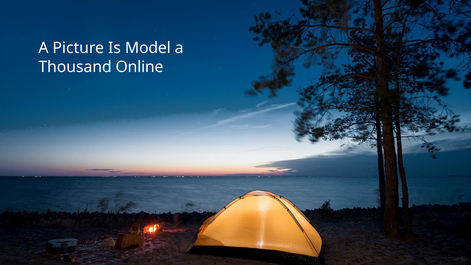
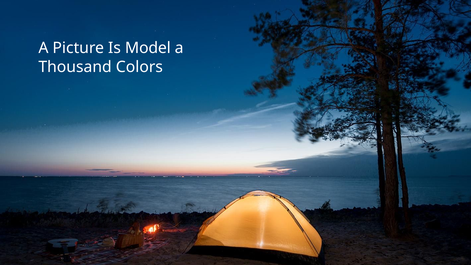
Online: Online -> Colors (139, 67)
